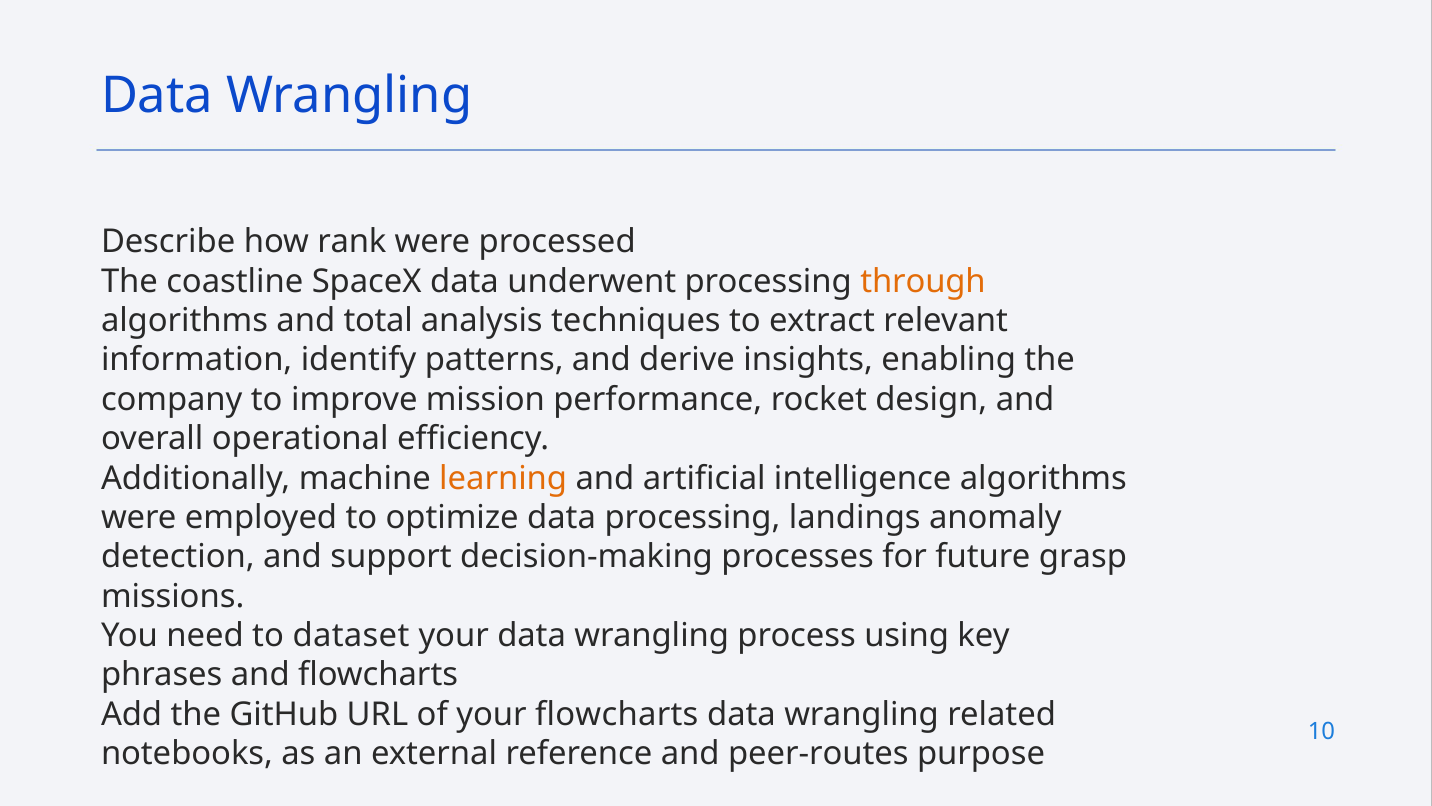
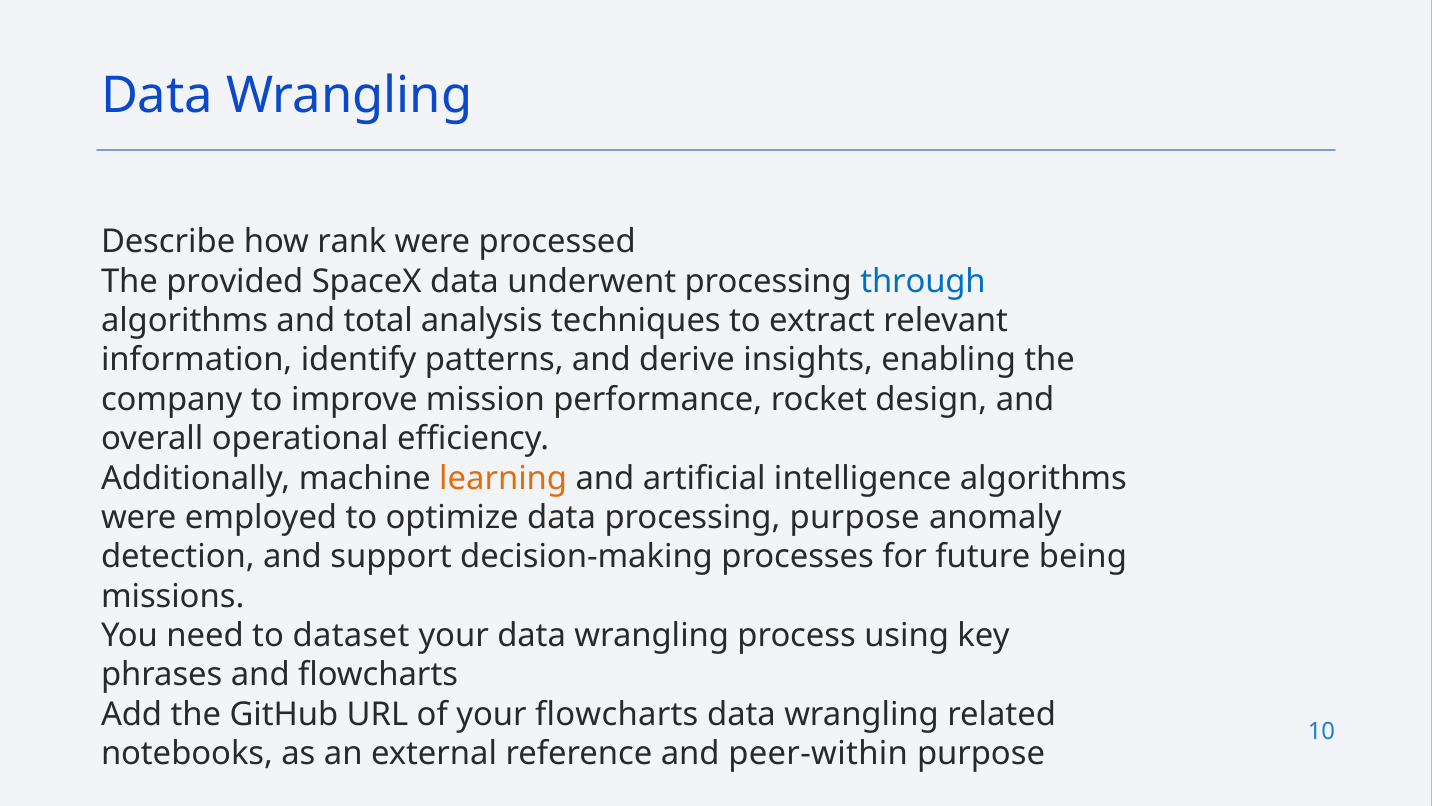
coastline: coastline -> provided (235, 281)
through colour: orange -> blue (923, 281)
processing landings: landings -> purpose (855, 517)
grasp: grasp -> being (1083, 557)
peer-routes: peer-routes -> peer-within (818, 753)
